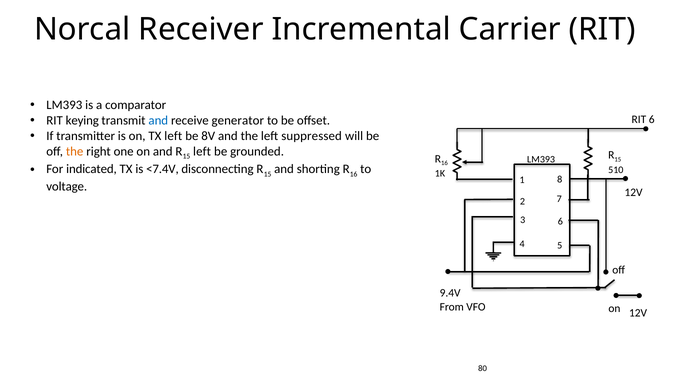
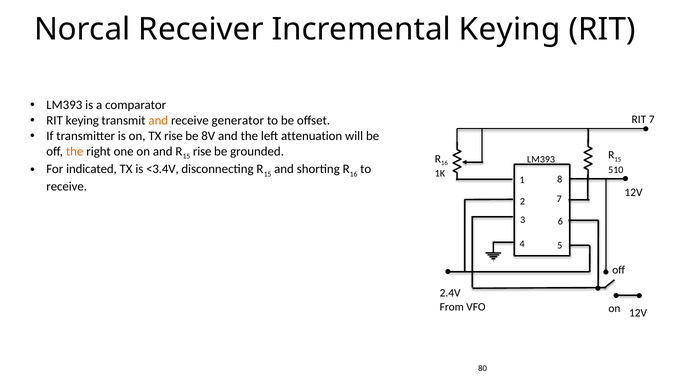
Incremental Carrier: Carrier -> Keying (510, 29)
and colour: blue -> orange (158, 121)
RIT 6: 6 -> 7 (652, 120)
TX left: left -> rise (173, 136)
suppressed: suppressed -> attenuation (312, 136)
left: left -> rise (202, 152)
<7.4V: <7.4V -> <3.4V (162, 169)
voltage: voltage -> receive (67, 187)
9.4V: 9.4V -> 2.4V (450, 294)
